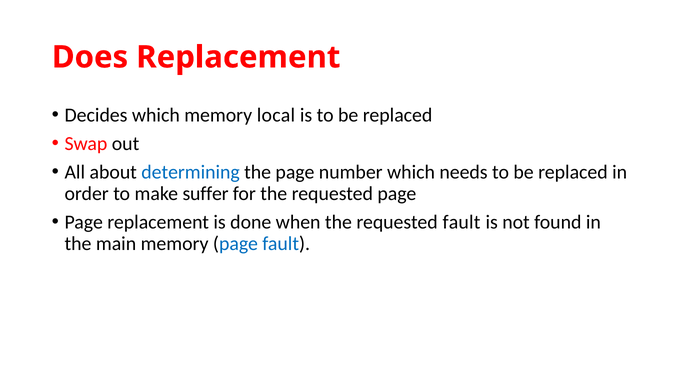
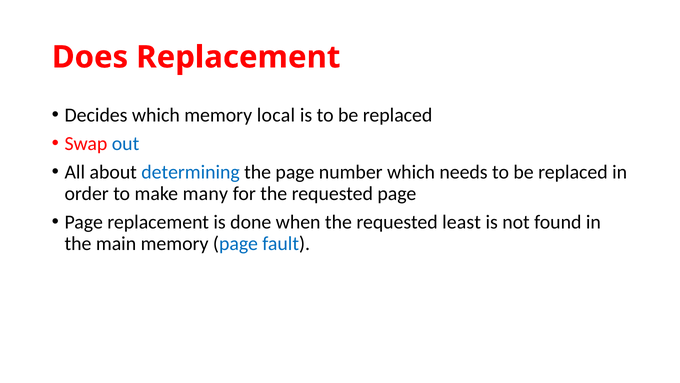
out colour: black -> blue (126, 143)
suffer: suffer -> many (205, 193)
requested fault: fault -> least (462, 222)
